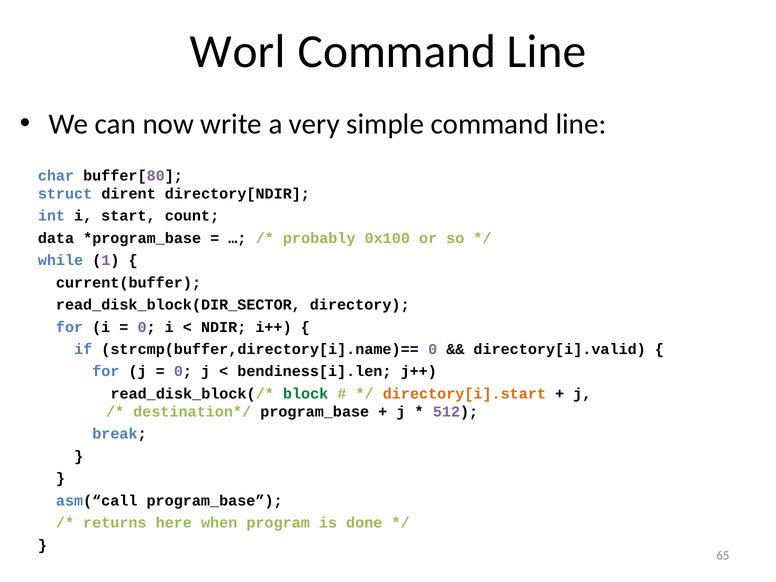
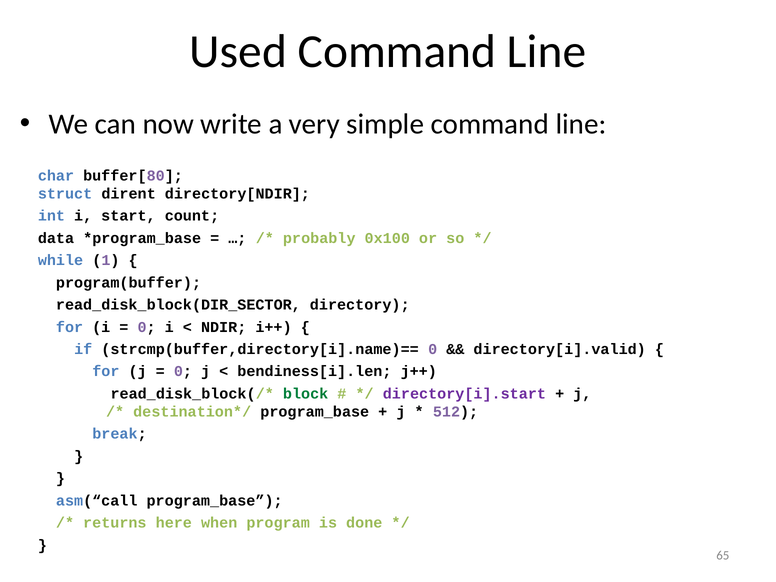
Worl: Worl -> Used (238, 52)
current(buffer: current(buffer -> program(buffer (129, 283)
directory[i].start colour: orange -> purple (464, 394)
